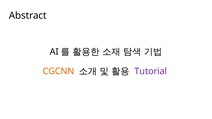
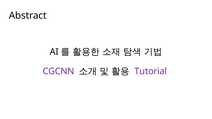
CGCNN colour: orange -> purple (59, 71)
